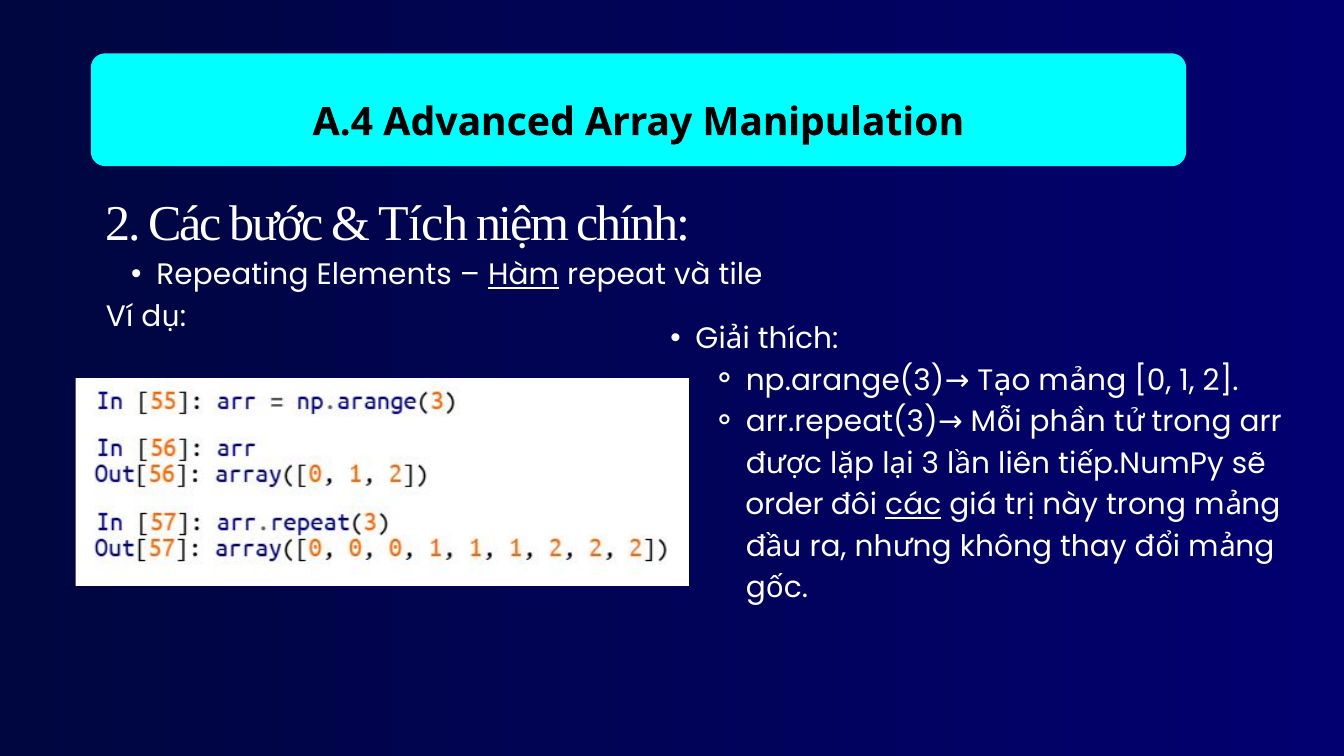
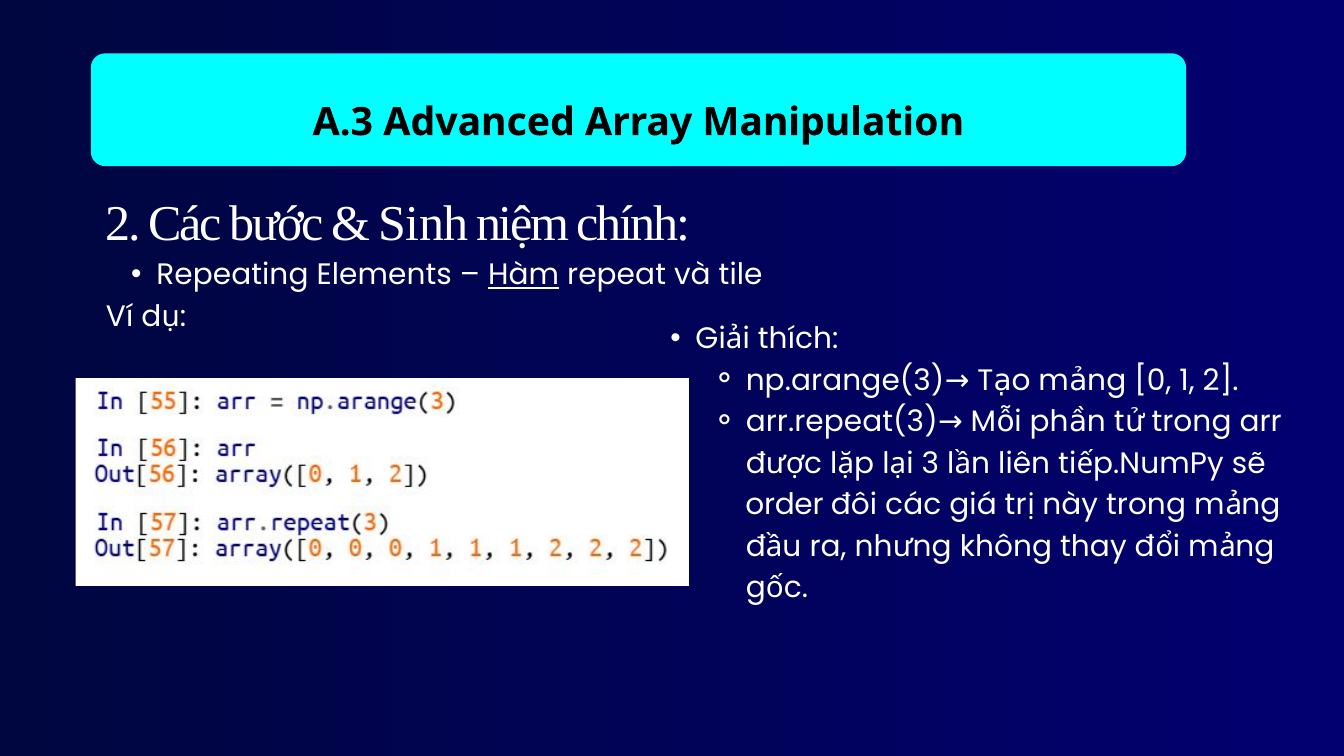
A.4: A.4 -> A.3 (343, 122)
Tích: Tích -> Sinh (423, 224)
các underline: present -> none (913, 505)
